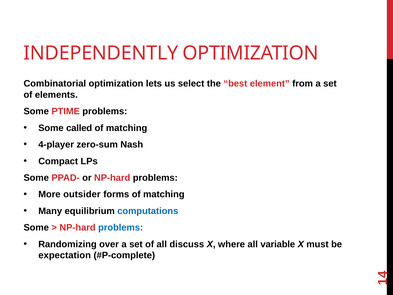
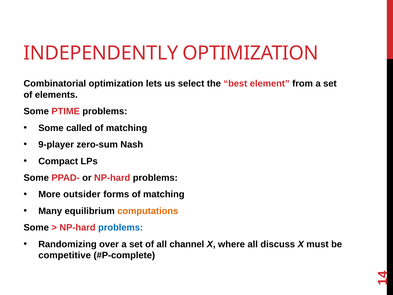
4-player: 4-player -> 9-player (56, 144)
computations colour: blue -> orange (148, 211)
discuss: discuss -> channel (187, 244)
variable: variable -> discuss (278, 244)
expectation: expectation -> competitive (65, 255)
